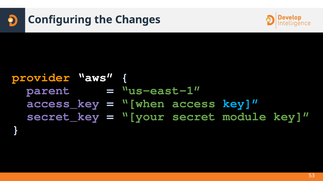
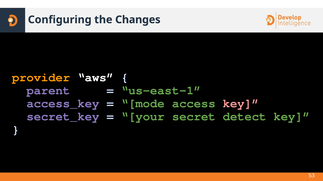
when: when -> mode (143, 104)
key colour: light blue -> pink (241, 104)
module: module -> detect (245, 117)
